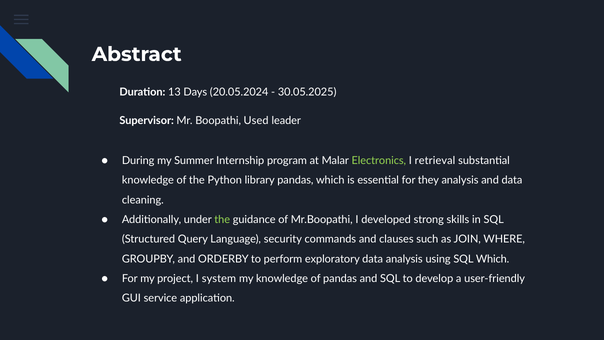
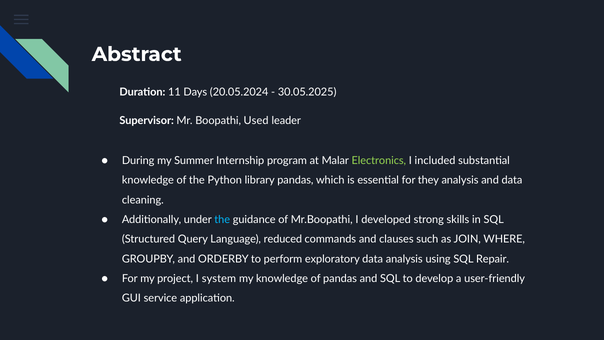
13: 13 -> 11 (174, 92)
retrieval: retrieval -> included (435, 161)
the colour: light green -> light blue (222, 220)
security: security -> reduced (283, 239)
SQL Which: Which -> Repair (493, 259)
